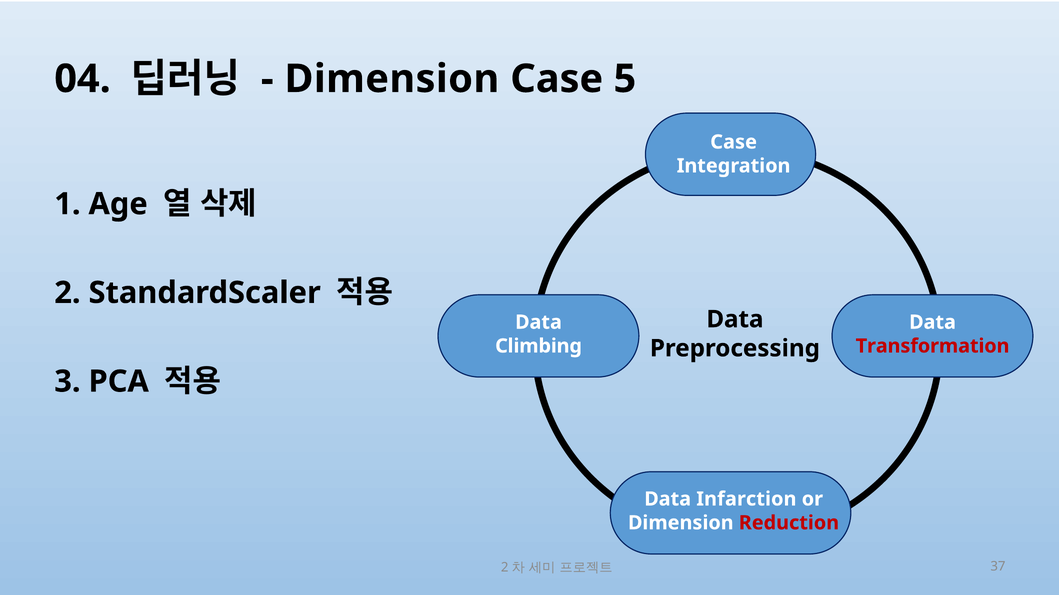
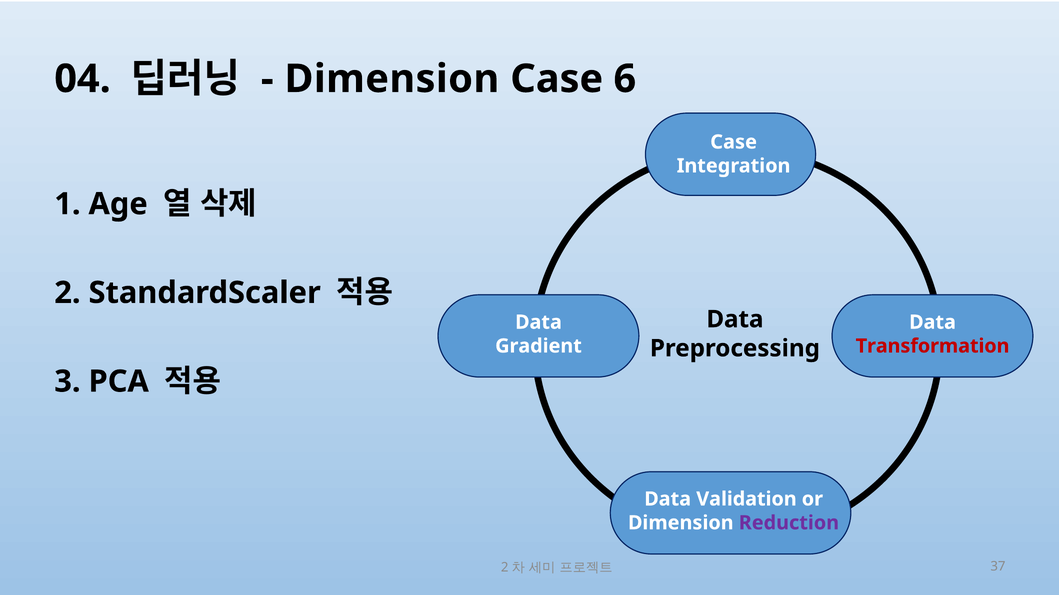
5: 5 -> 6 (625, 79)
Climbing: Climbing -> Gradient (538, 346)
Infarction: Infarction -> Validation (746, 500)
Reduction colour: red -> purple (789, 523)
